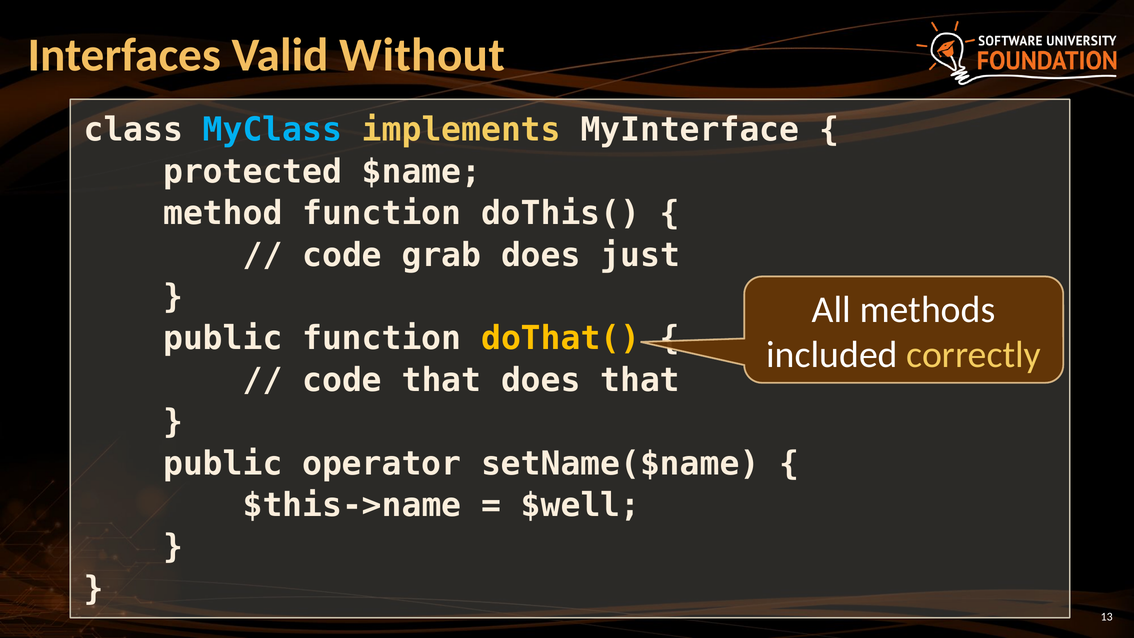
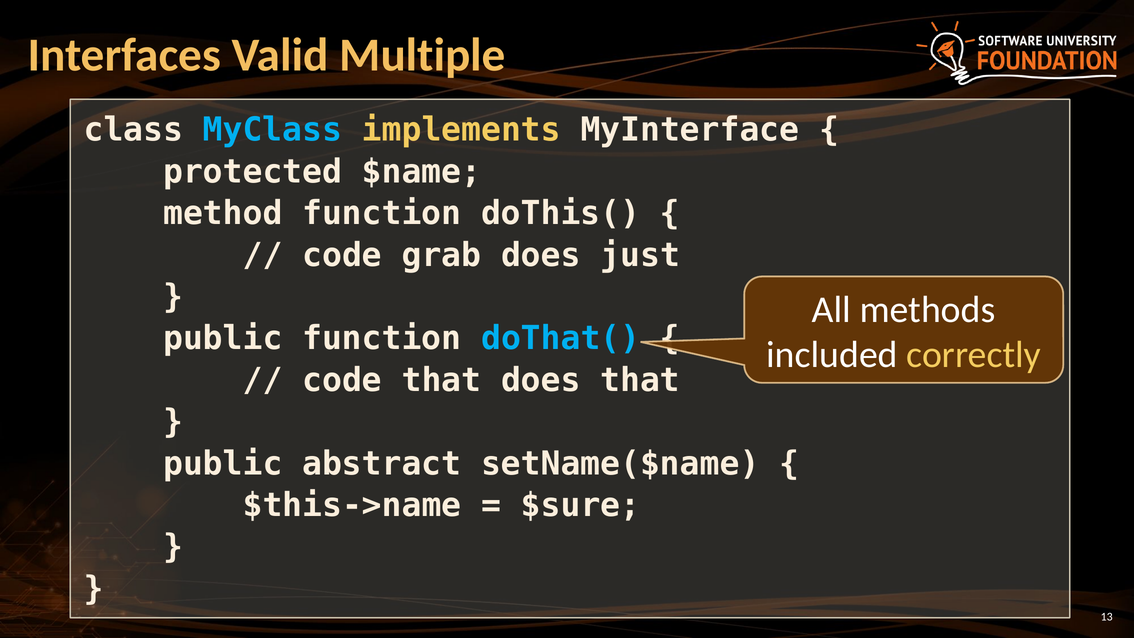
Without: Without -> Multiple (422, 55)
doThat( colour: yellow -> light blue (561, 339)
operator: operator -> abstract (382, 464)
$well: $well -> $sure (581, 505)
